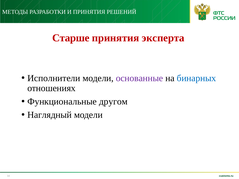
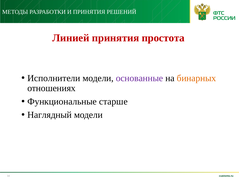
Старше: Старше -> Линией (71, 38)
эксперта: эксперта -> простота (163, 38)
бинарных colour: blue -> orange (196, 78)
другом: другом -> старше (113, 102)
